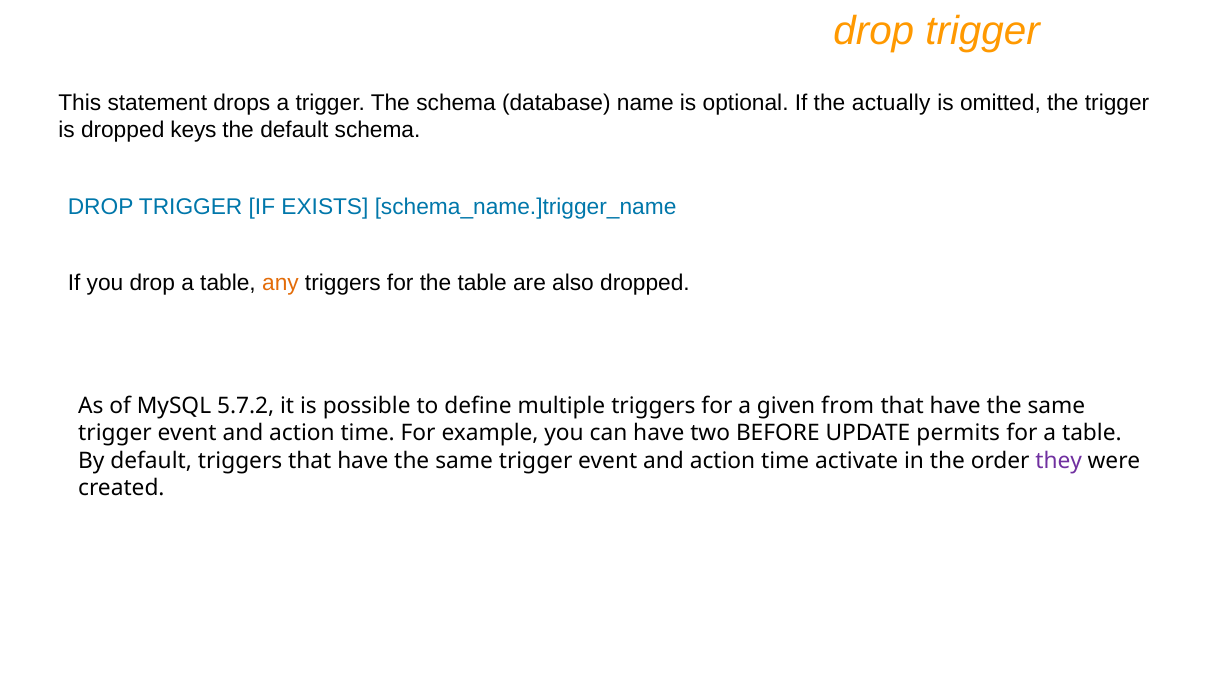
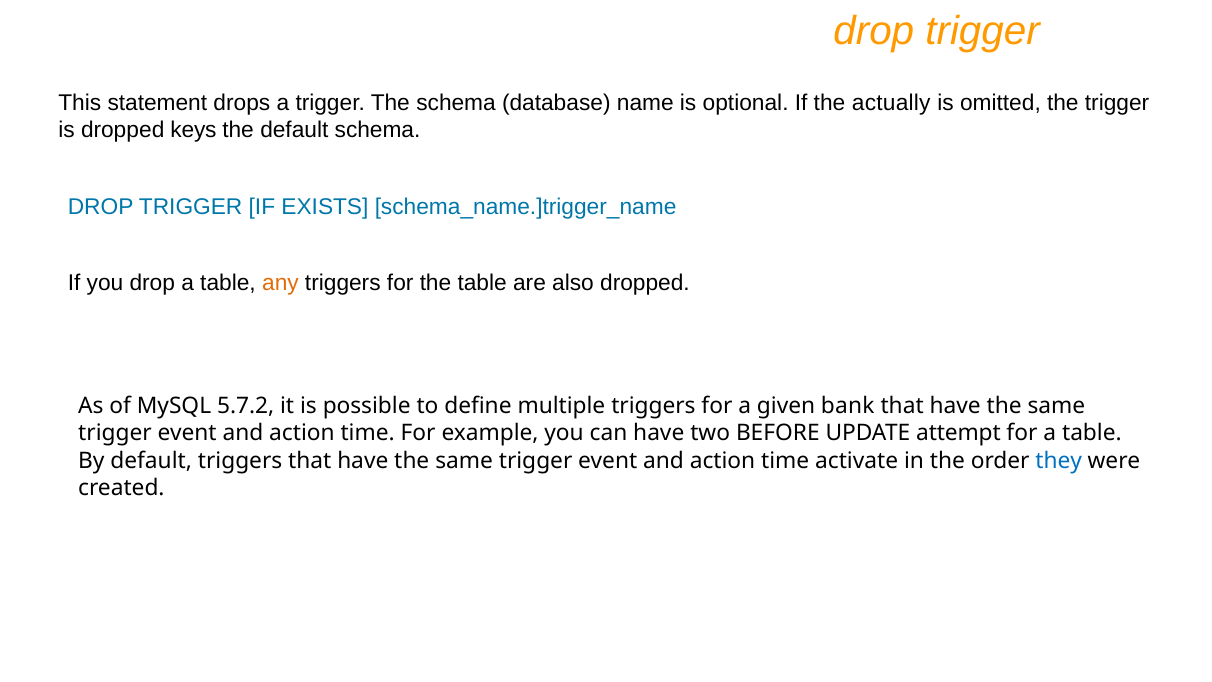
from: from -> bank (848, 406)
permits: permits -> attempt (958, 433)
they colour: purple -> blue (1059, 461)
